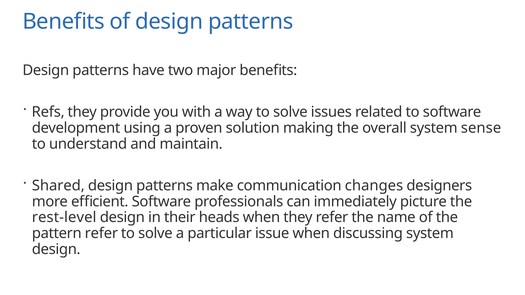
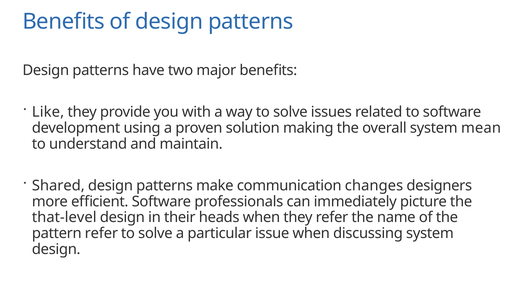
Refs: Refs -> Like (48, 112)
sense: sense -> mean (481, 128)
rest-level: rest-level -> that-level (64, 218)
